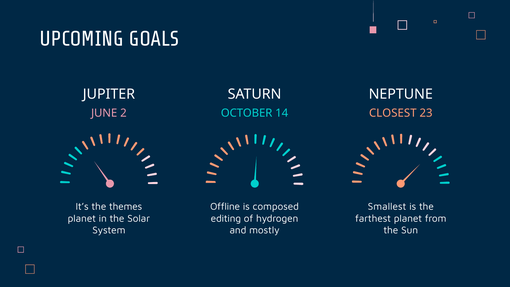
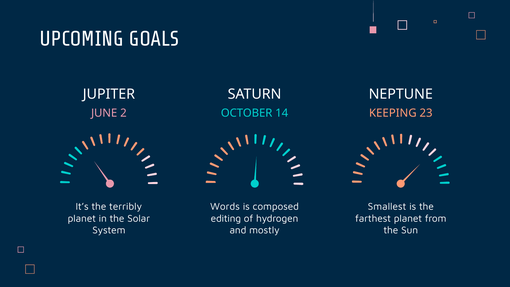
CLOSEST: CLOSEST -> KEEPING (393, 113)
themes: themes -> terribly (126, 206)
Offline: Offline -> Words (225, 206)
